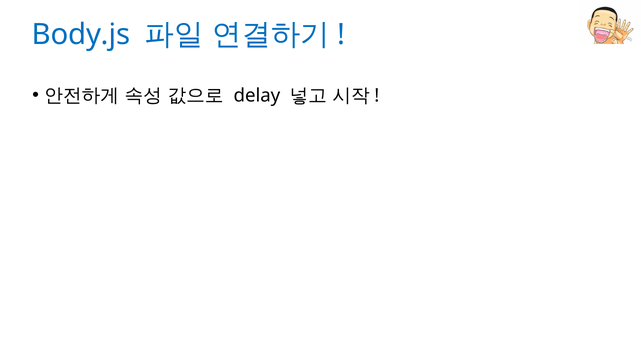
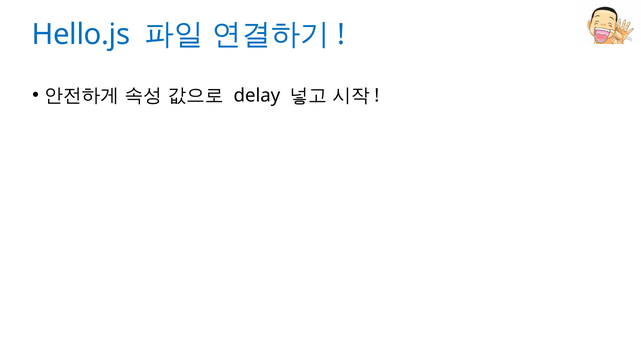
Body.js: Body.js -> Hello.js (81, 35)
